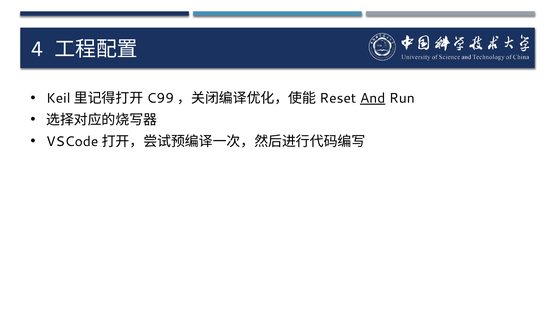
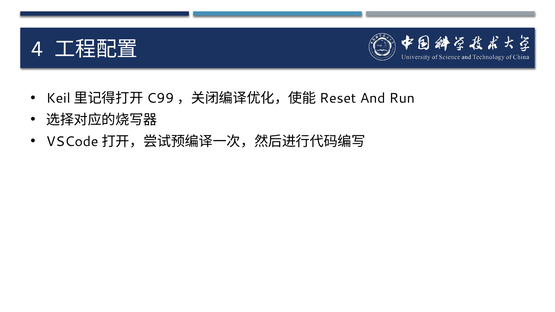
And underline: present -> none (373, 98)
